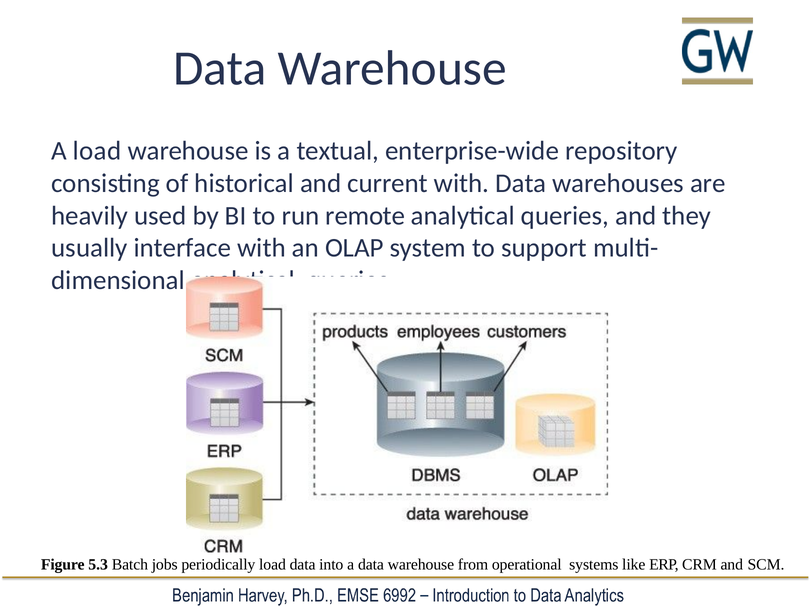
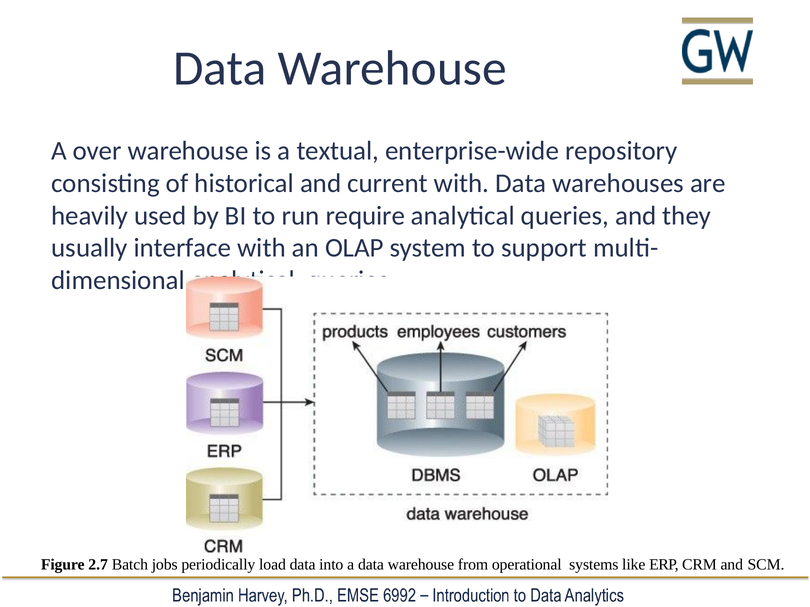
A load: load -> over (97, 151)
remote: remote -> require (365, 216)
5.3: 5.3 -> 2.7 (98, 565)
